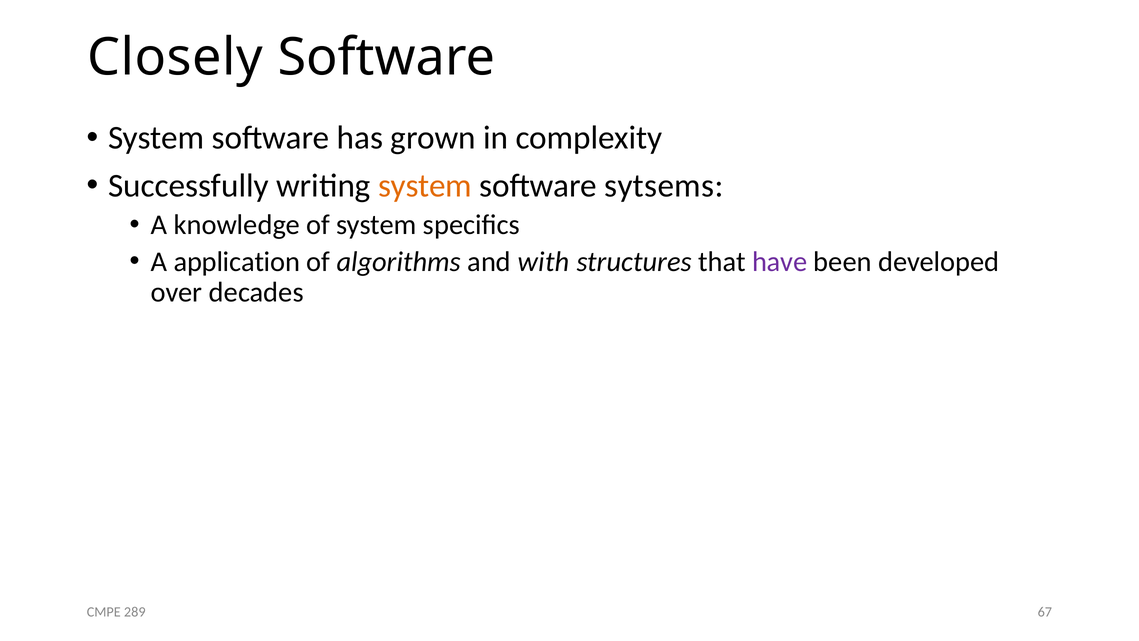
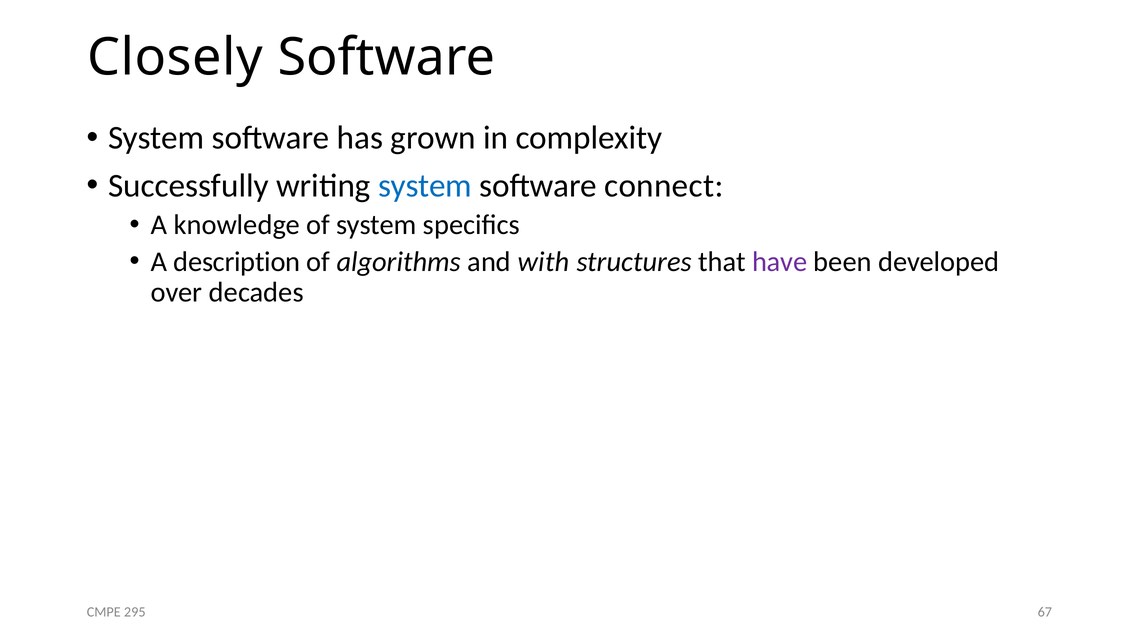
system colour: orange -> blue (425, 186)
sytsems: sytsems -> connect (664, 186)
application: application -> description (237, 261)
289: 289 -> 295 (135, 612)
